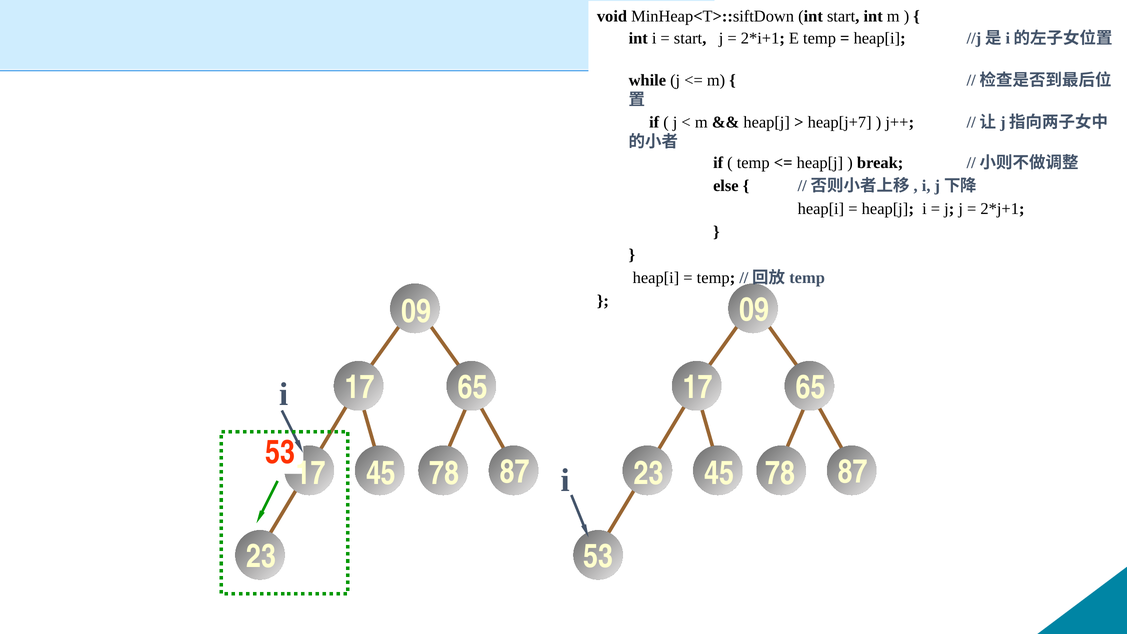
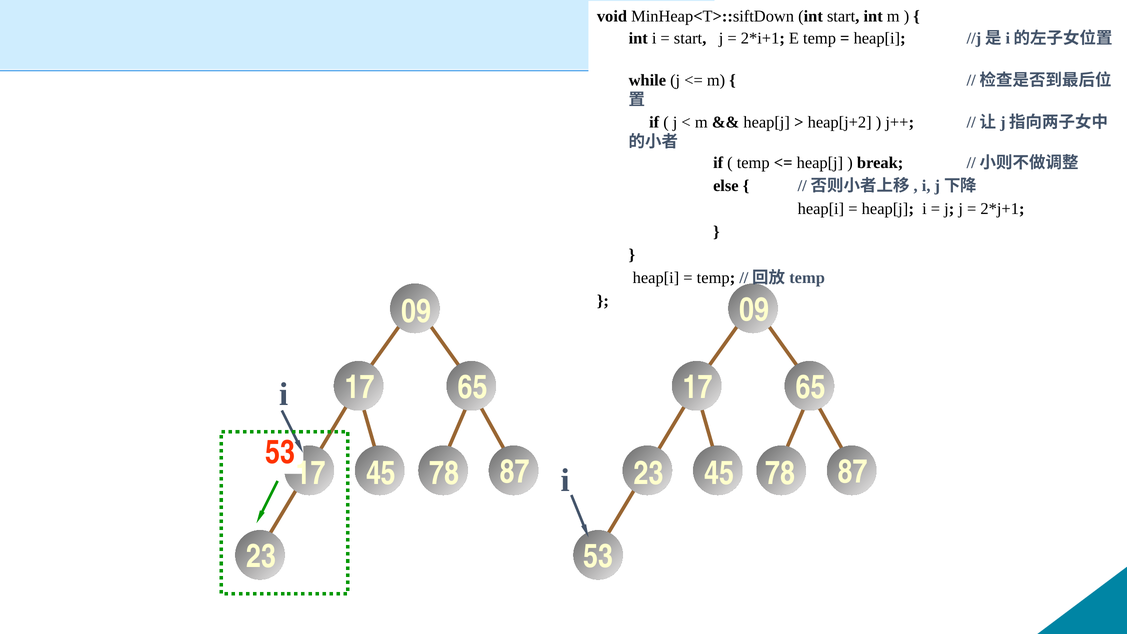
heap[j+7: heap[j+7 -> heap[j+2 (840, 122)
